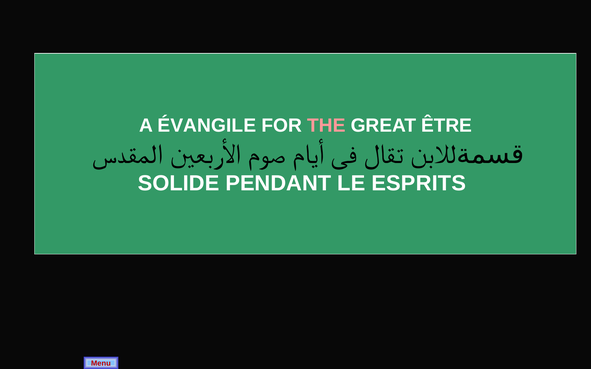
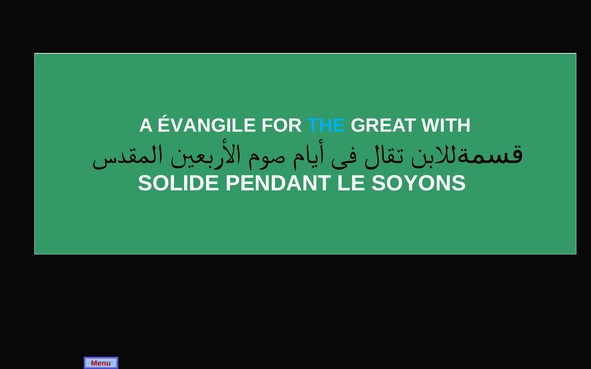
THE colour: pink -> light blue (326, 126)
ÊTRE: ÊTRE -> WITH (446, 126)
ESPRITS: ESPRITS -> SOYONS (419, 183)
